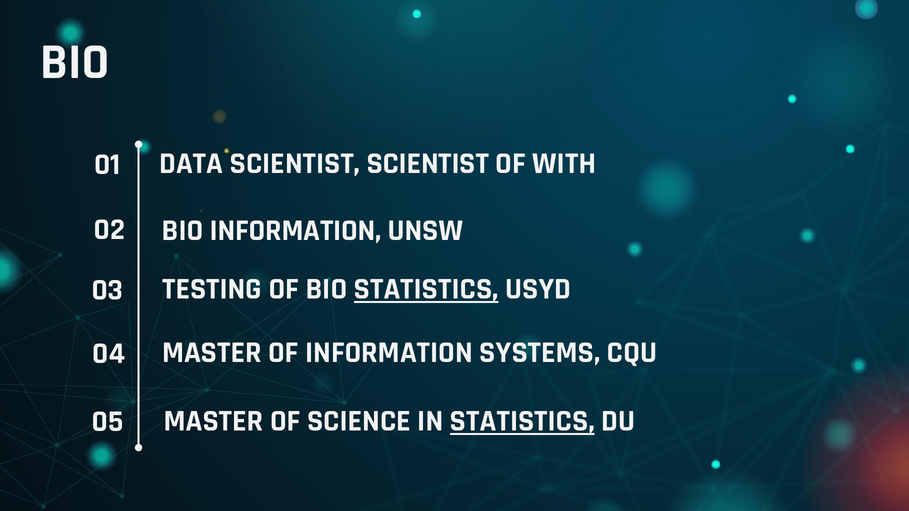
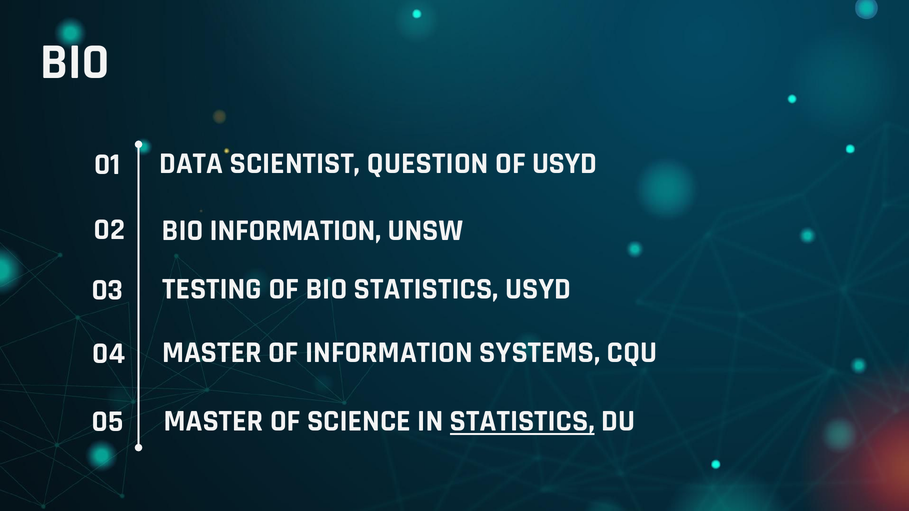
SCIENTIST SCIENTIST: SCIENTIST -> QUESTION (428, 163)
OF WITH: WITH -> USYD (565, 163)
STATISTICS underline: present -> none (426, 289)
